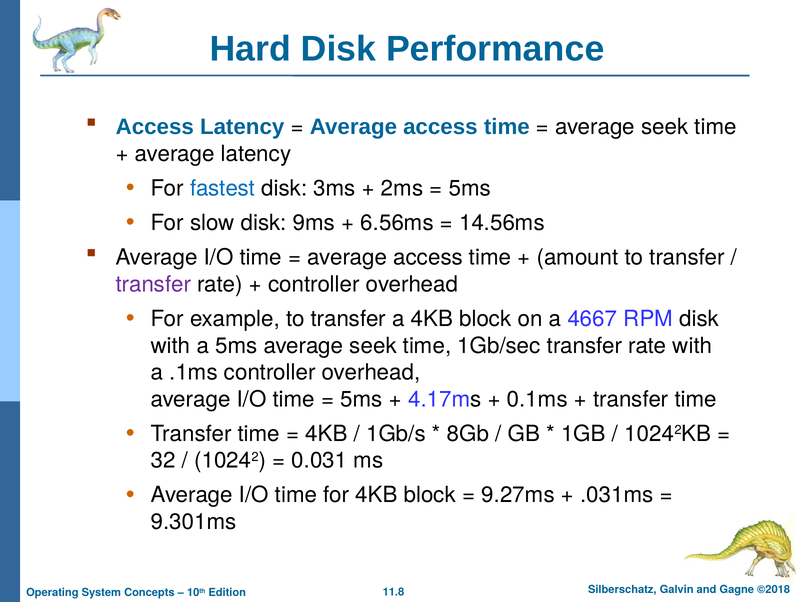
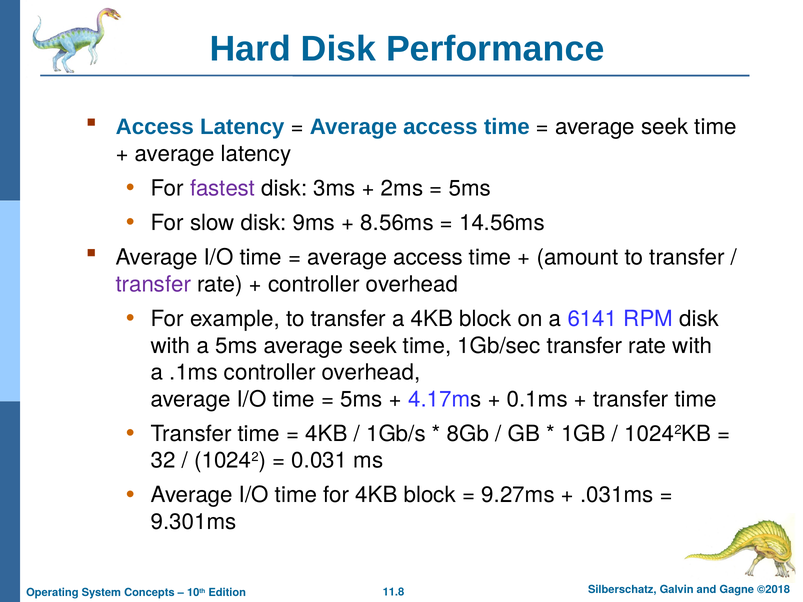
fastest colour: blue -> purple (223, 189)
6.56ms: 6.56ms -> 8.56ms (397, 223)
4667: 4667 -> 6141 (592, 319)
